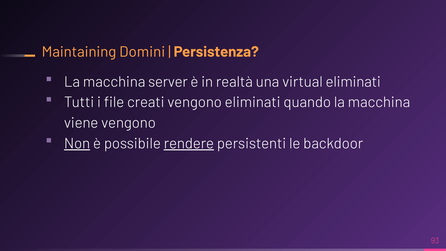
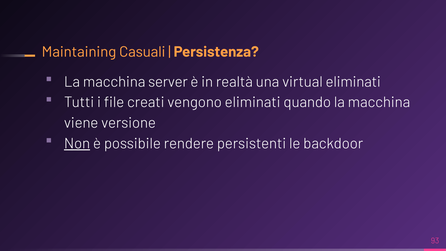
Domini: Domini -> Casuali (142, 52)
viene vengono: vengono -> versione (129, 123)
rendere underline: present -> none (189, 143)
